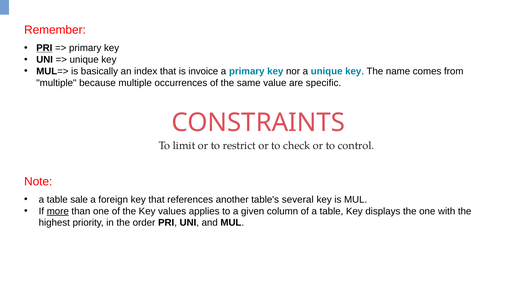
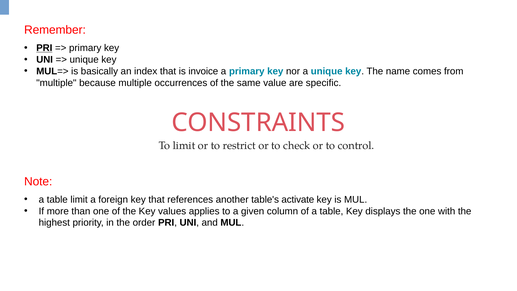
table sale: sale -> limit (79, 199)
several: several -> activate (298, 199)
more underline: present -> none (58, 211)
